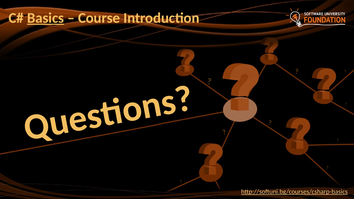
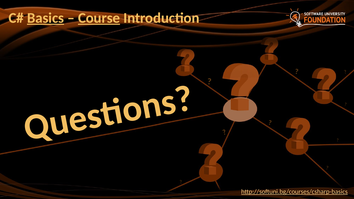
Course underline: none -> present (99, 18)
